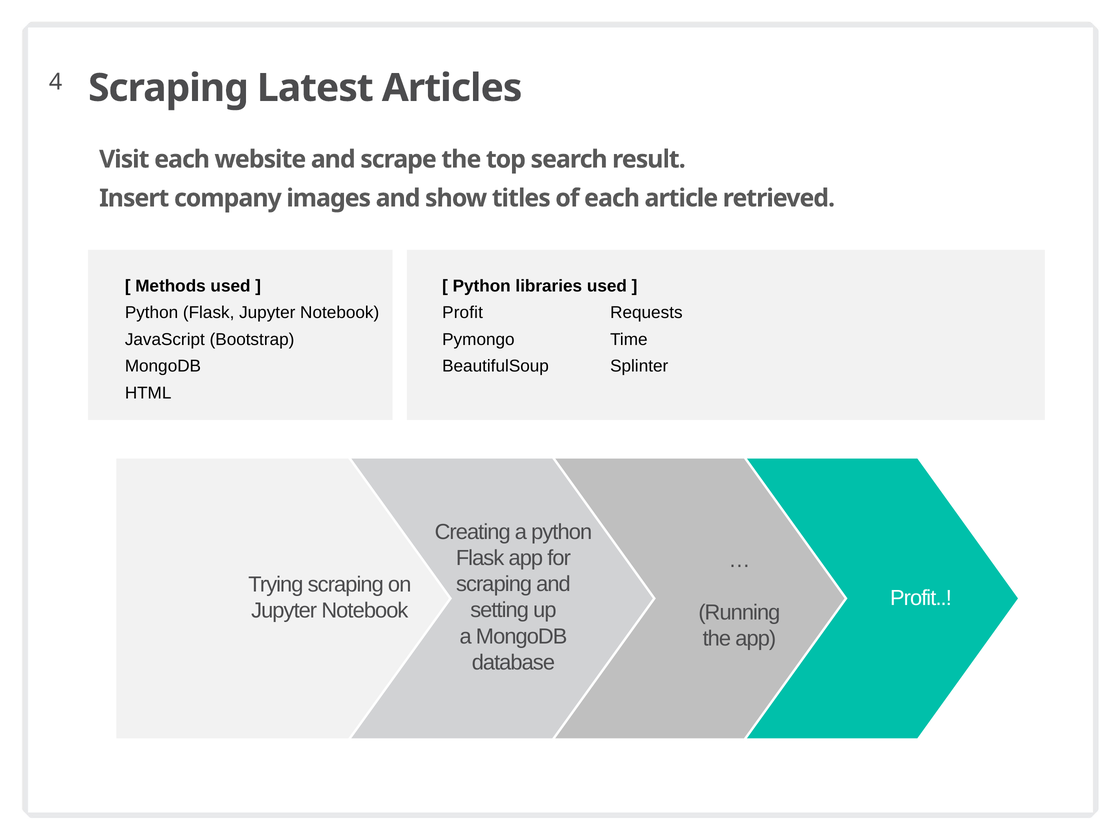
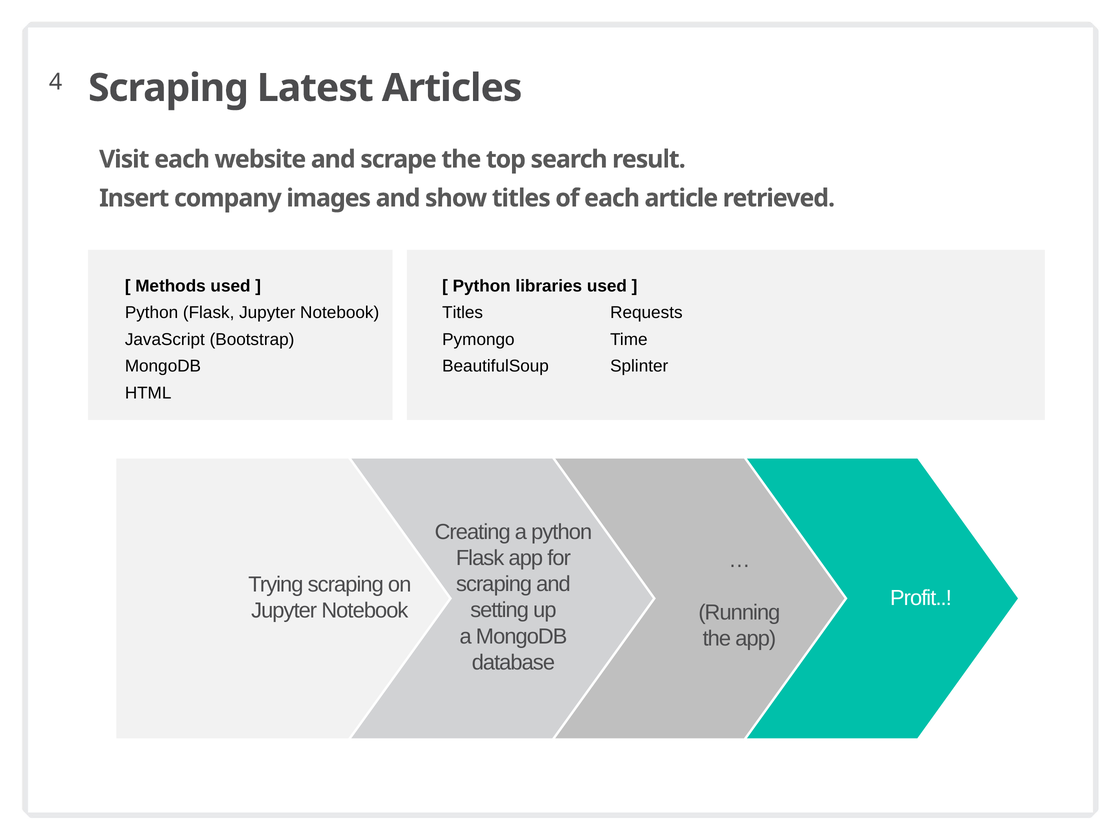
Profit: Profit -> Titles (463, 313)
